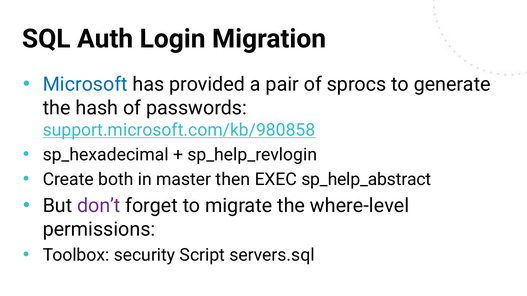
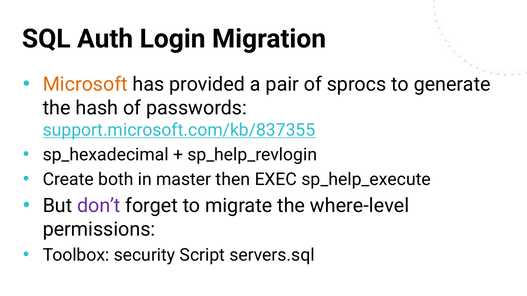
Microsoft colour: blue -> orange (85, 84)
support.microsoft.com/kb/980858: support.microsoft.com/kb/980858 -> support.microsoft.com/kb/837355 (179, 130)
sp_help_abstract: sp_help_abstract -> sp_help_execute (366, 180)
